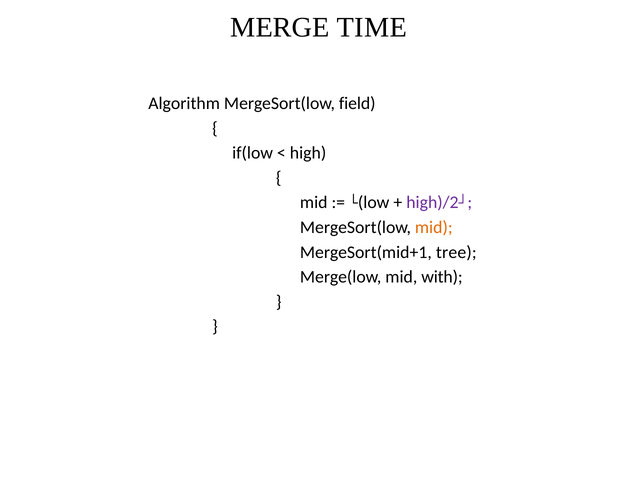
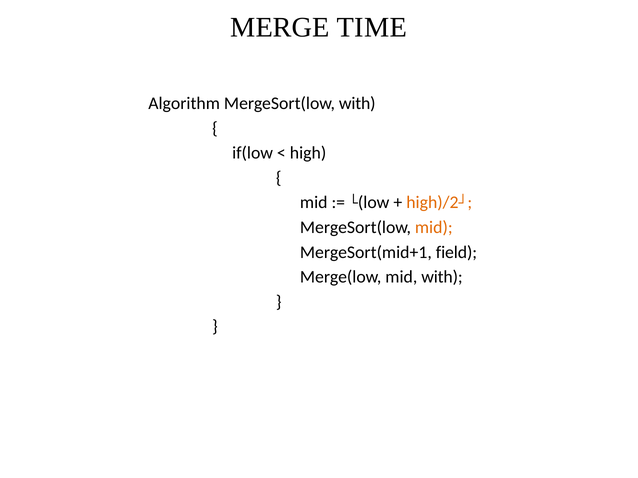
MergeSort(low field: field -> with (357, 104)
high)/2┘ colour: purple -> orange (439, 203)
tree: tree -> field (456, 252)
